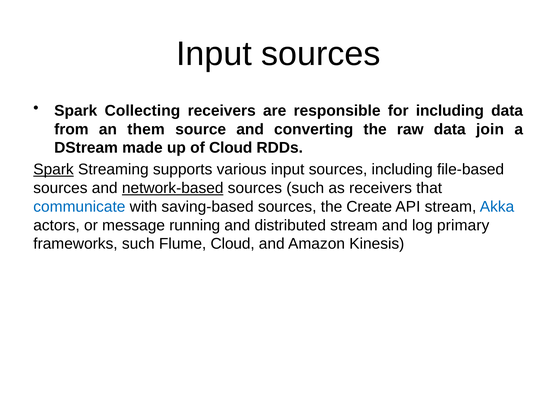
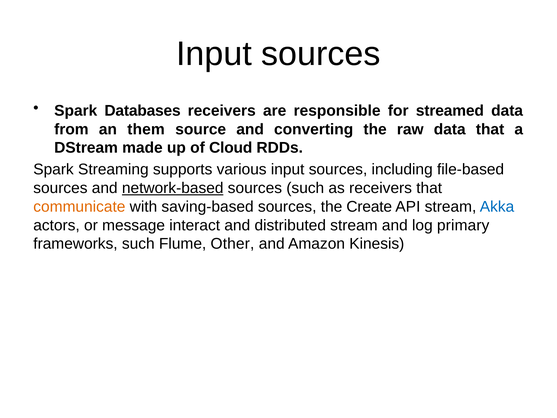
Collecting: Collecting -> Databases (143, 111)
for including: including -> streamed (450, 111)
data join: join -> that (490, 129)
Spark underline: present -> none (54, 169)
communicate colour: blue -> orange (79, 207)
running: running -> interact (195, 225)
Flume Cloud: Cloud -> Other (232, 244)
